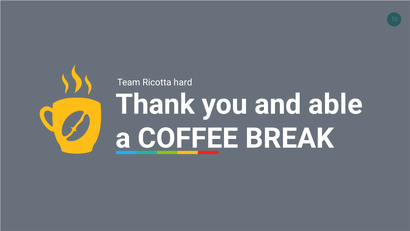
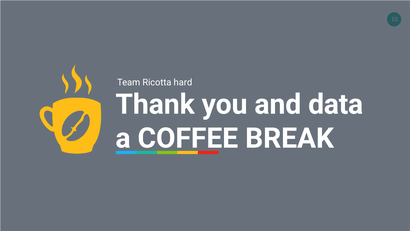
able: able -> data (336, 104)
